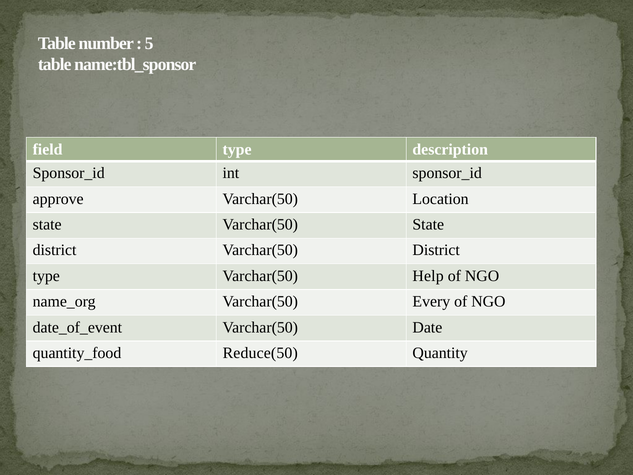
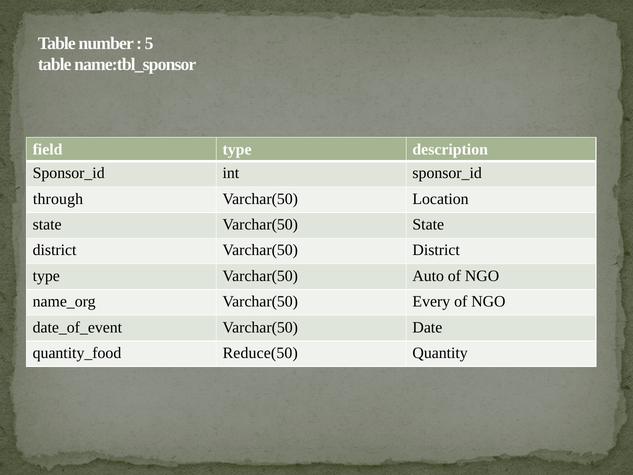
approve: approve -> through (58, 199)
Help: Help -> Auto (428, 276)
